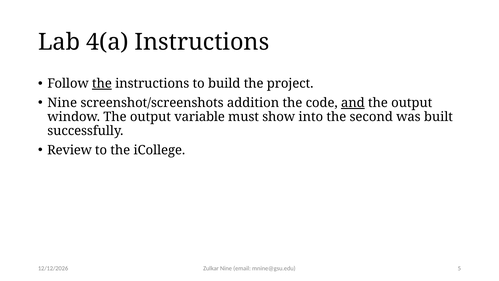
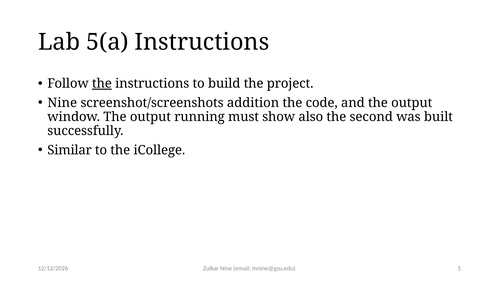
4(a: 4(a -> 5(a (107, 42)
and underline: present -> none (353, 103)
variable: variable -> running (200, 117)
into: into -> also (311, 117)
Review: Review -> Similar (70, 150)
